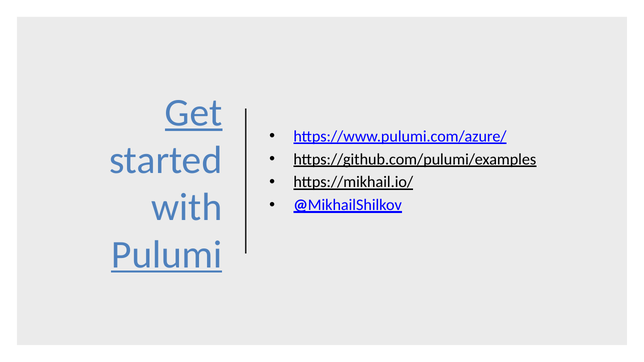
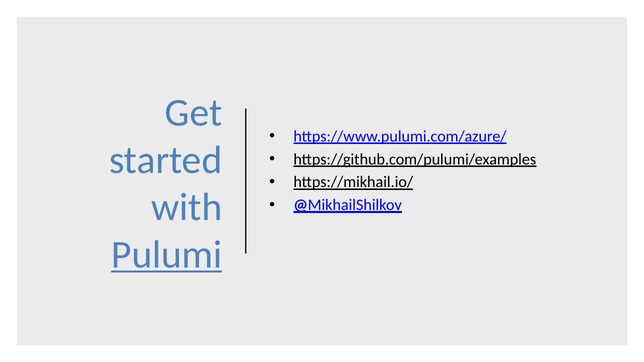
Get underline: present -> none (194, 113)
